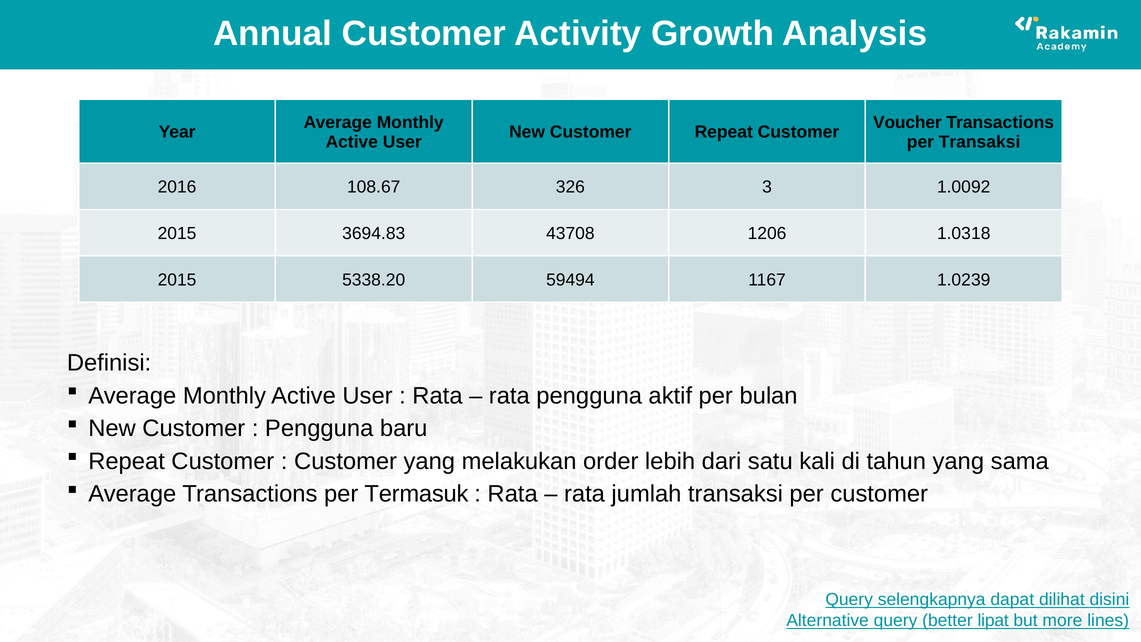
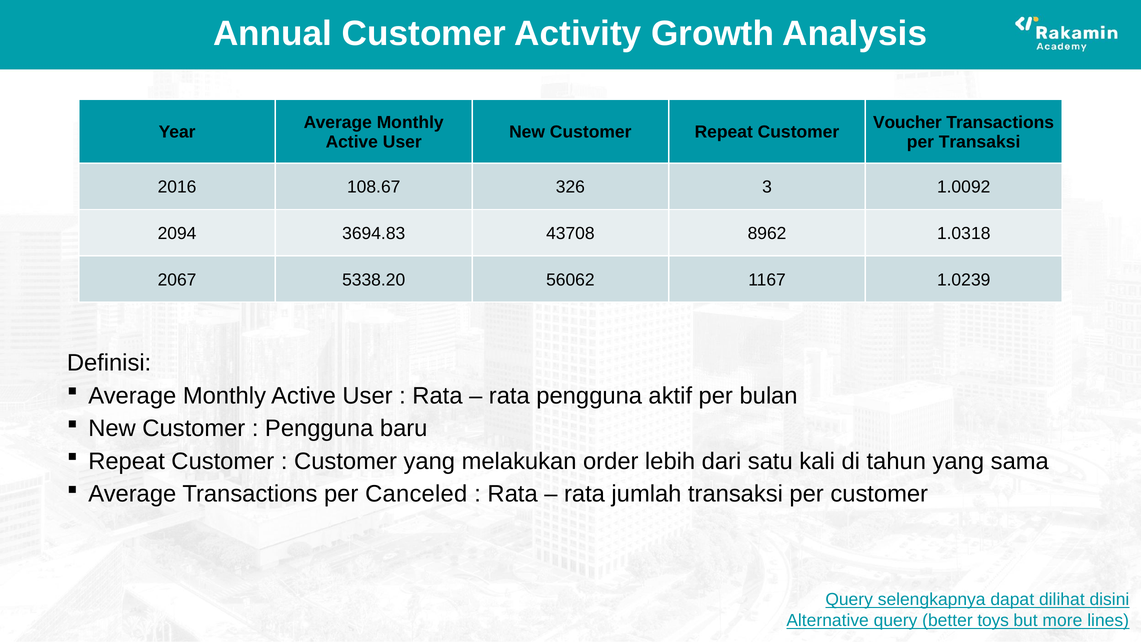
2015: 2015 -> 2094 (177, 233)
1206: 1206 -> 8962 (767, 233)
2015: 2015 -> 2067 (177, 280)
59494: 59494 -> 56062 (570, 280)
Termasuk: Termasuk -> Canceled (416, 494)
lipat: lipat -> toys (993, 620)
